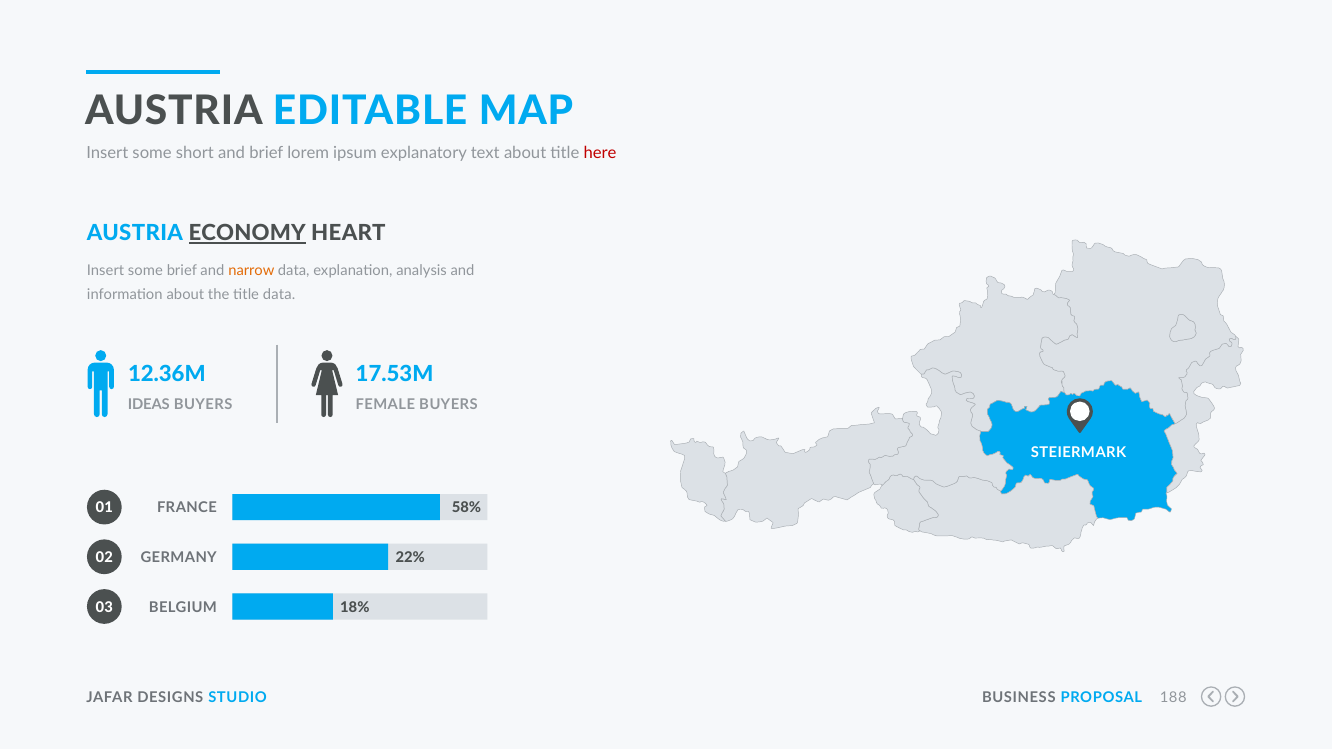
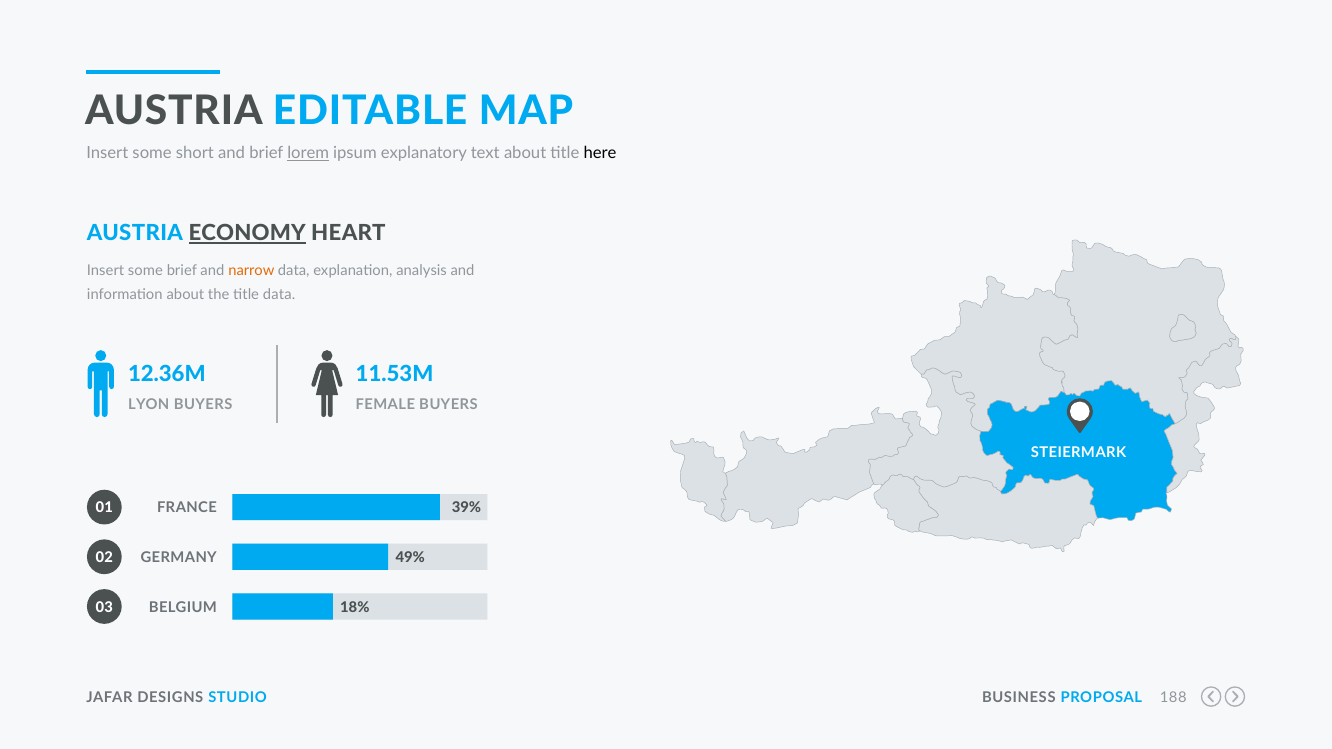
lorem underline: none -> present (308, 153)
here colour: red -> black (600, 153)
17.53M: 17.53M -> 11.53M (395, 375)
IDEAS: IDEAS -> LYON (149, 405)
58%: 58% -> 39% (466, 508)
22%: 22% -> 49% (410, 558)
